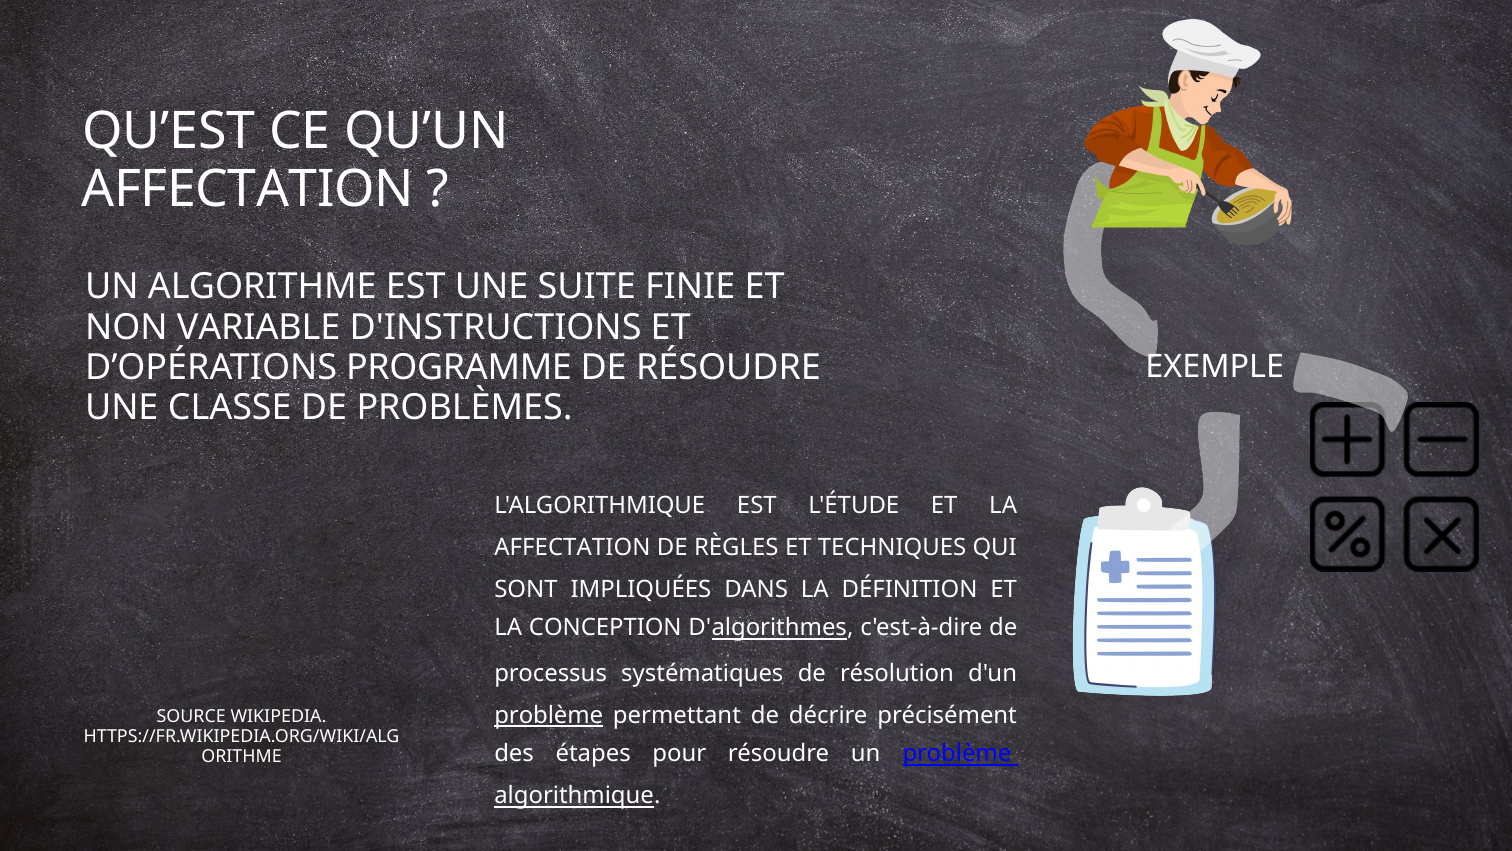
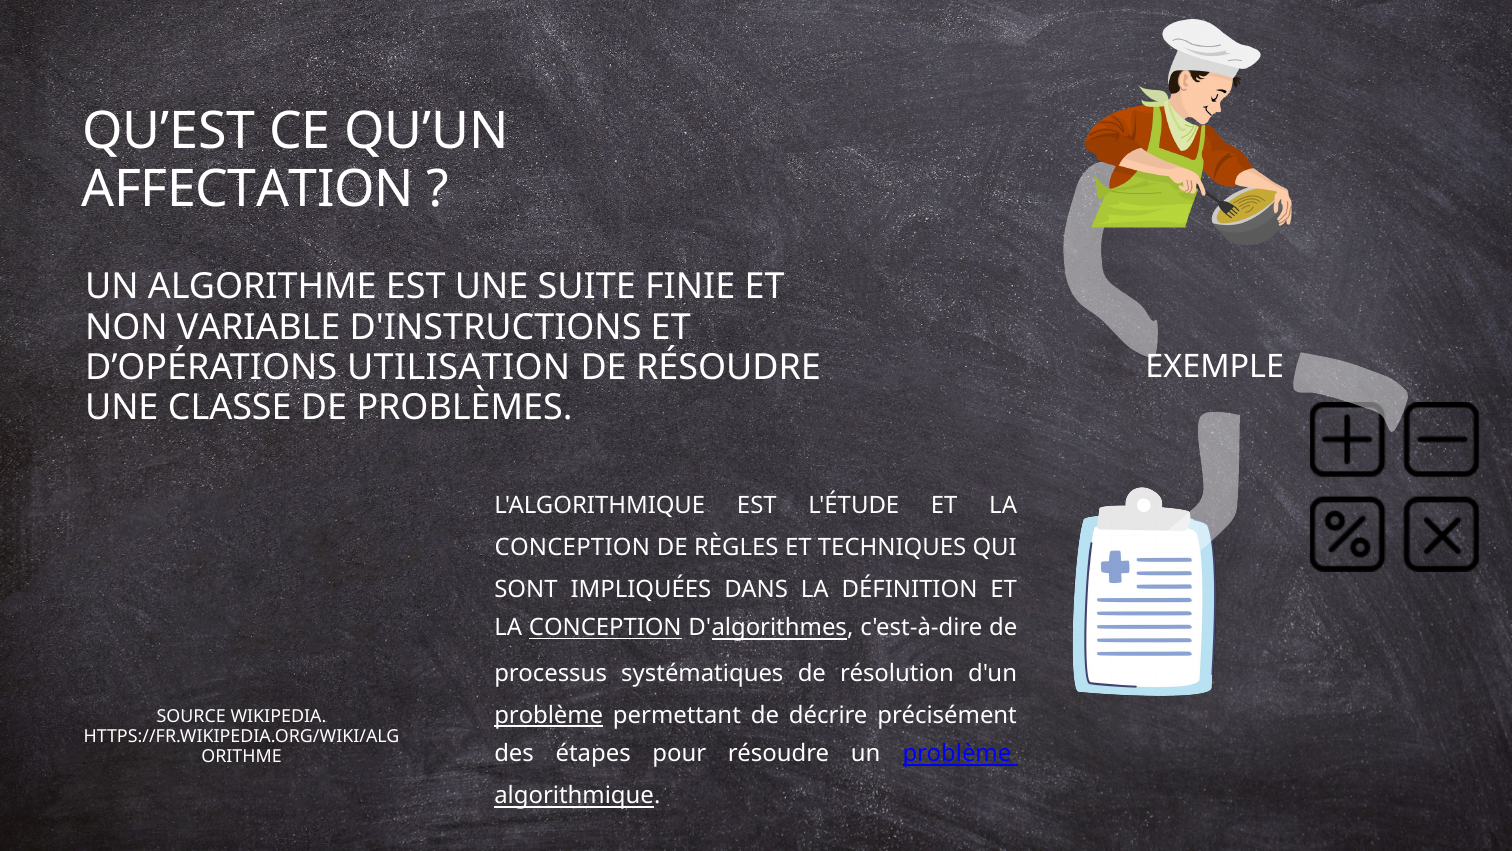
PROGRAMME: PROGRAMME -> UTILISATION (459, 367)
AFFECTATION: AFFECTATION -> CONCEPTION (572, 548)
CONCEPTION underline: none -> present (605, 628)
